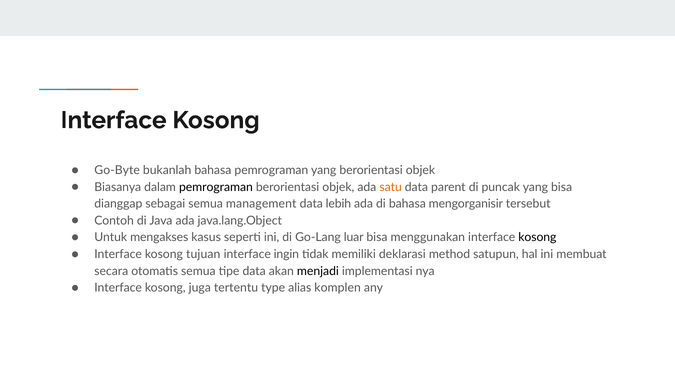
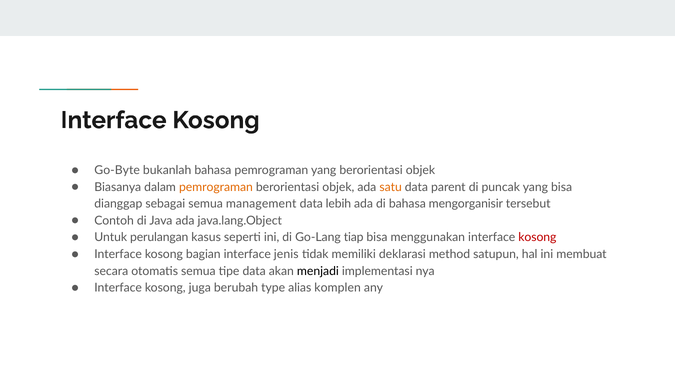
pemrograman colour: black -> orange (216, 187)
mengakses: mengakses -> perulangan (159, 238)
luar: luar -> tiap (354, 238)
kosong colour: black -> red (537, 238)
tujuan: tujuan -> bagian (203, 255)
ingin: ingin -> jenis (286, 255)
tertentu: tertentu -> berubah (236, 288)
